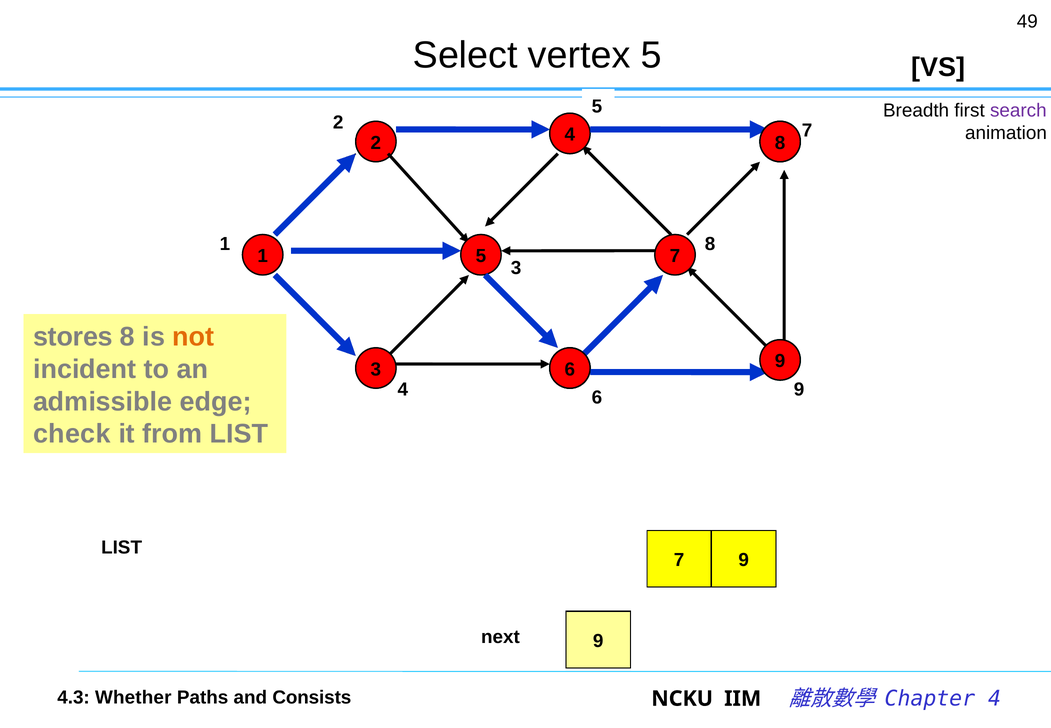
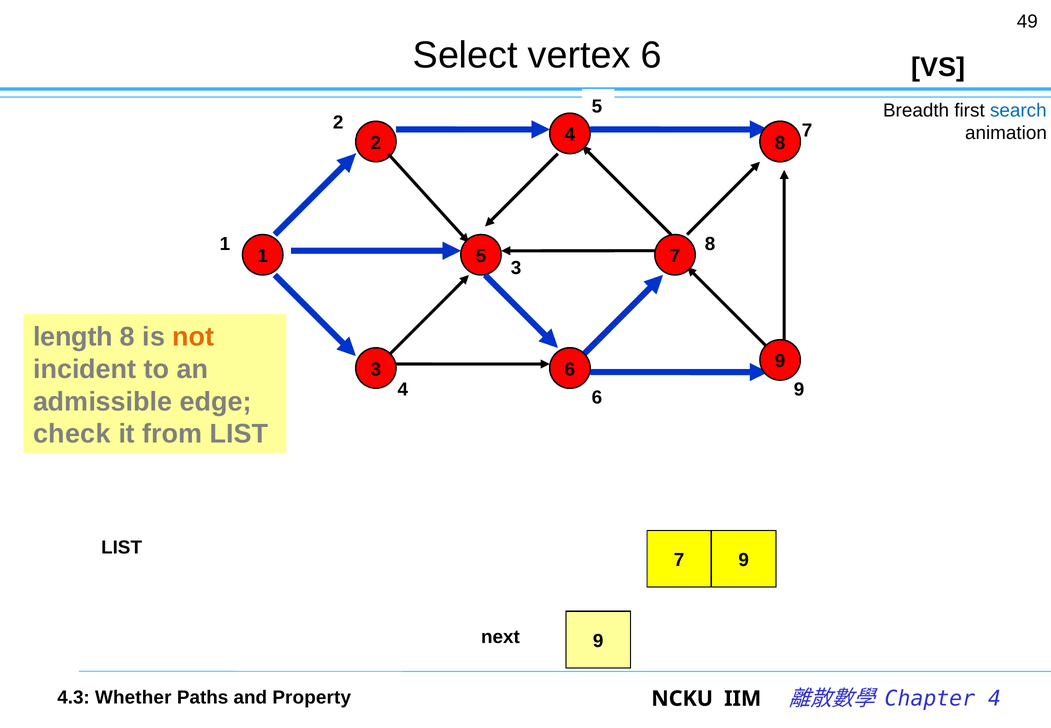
vertex 5: 5 -> 6 (651, 55)
search colour: purple -> blue (1018, 110)
stores: stores -> length (73, 337)
Consists: Consists -> Property (312, 697)
